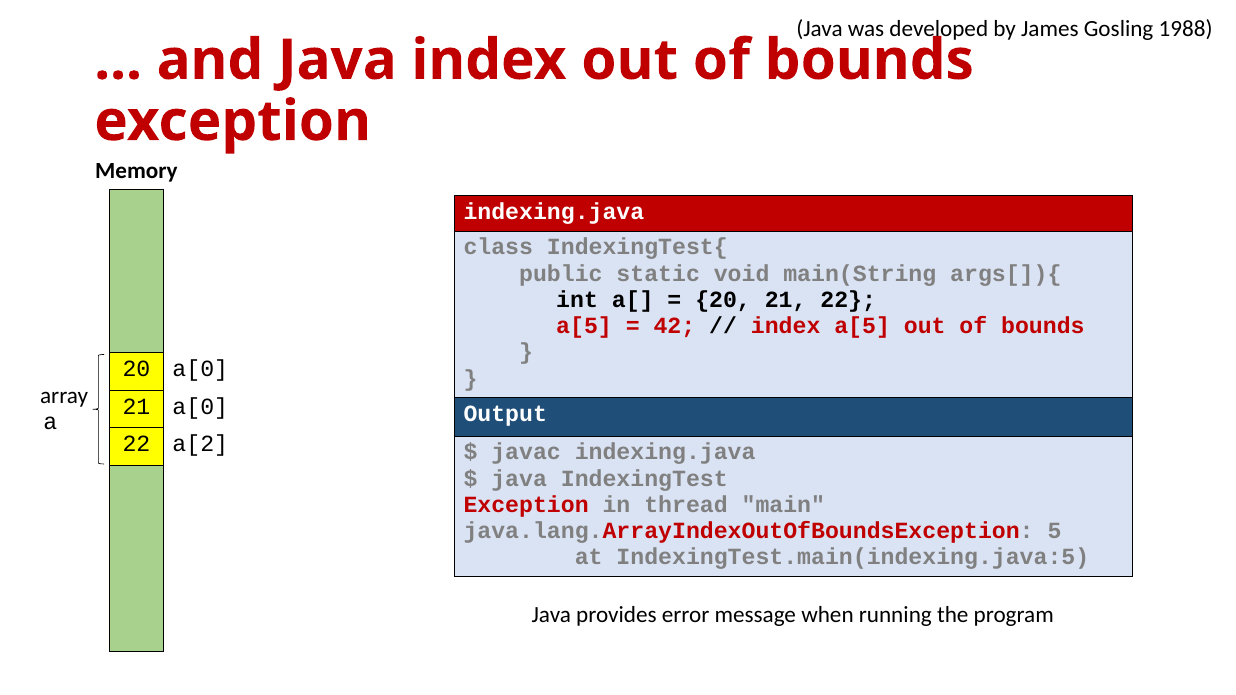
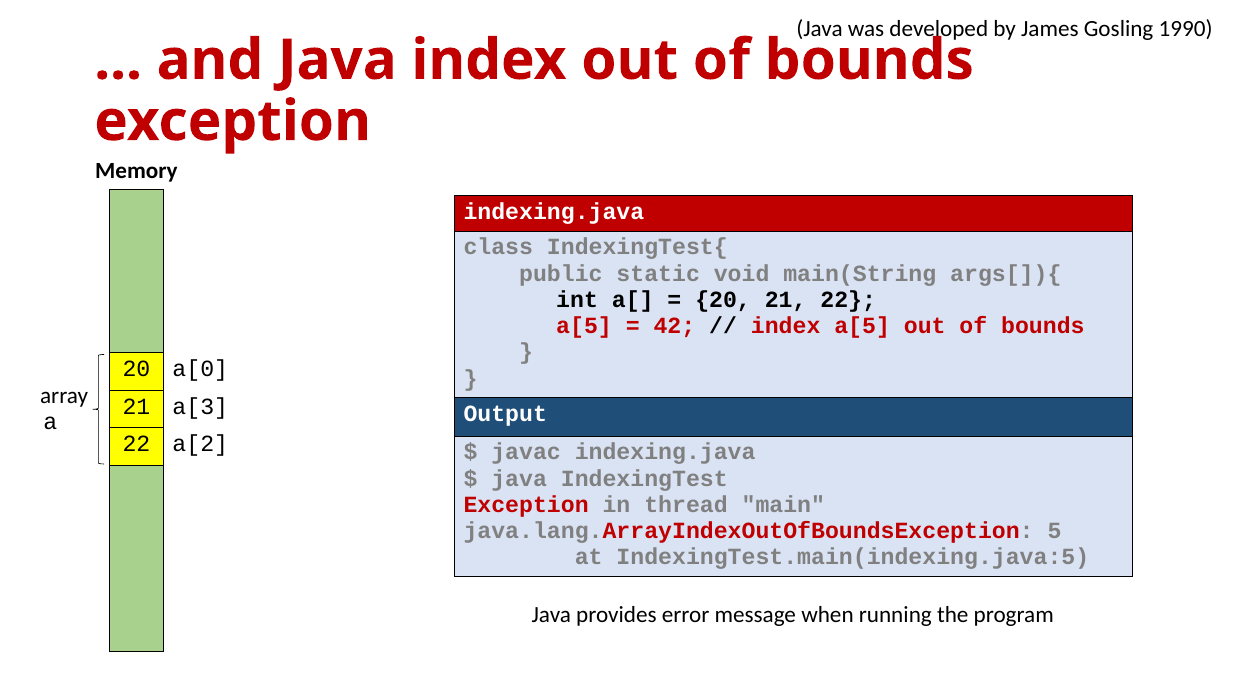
1988: 1988 -> 1990 (1186, 29)
21 a[0: a[0 -> a[3 (200, 407)
